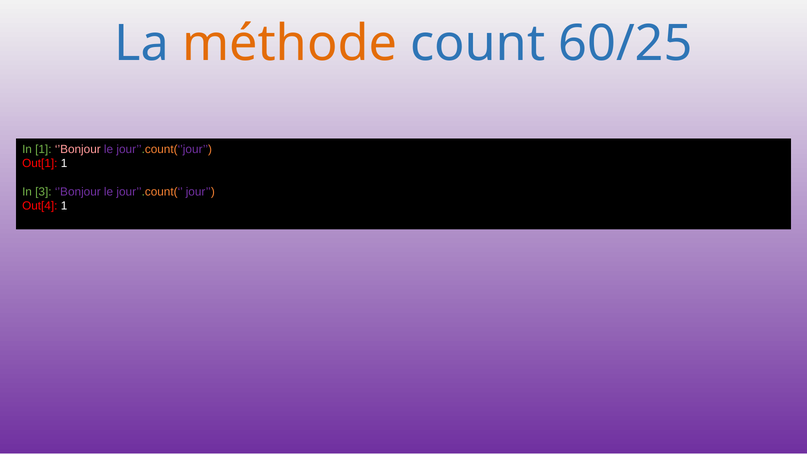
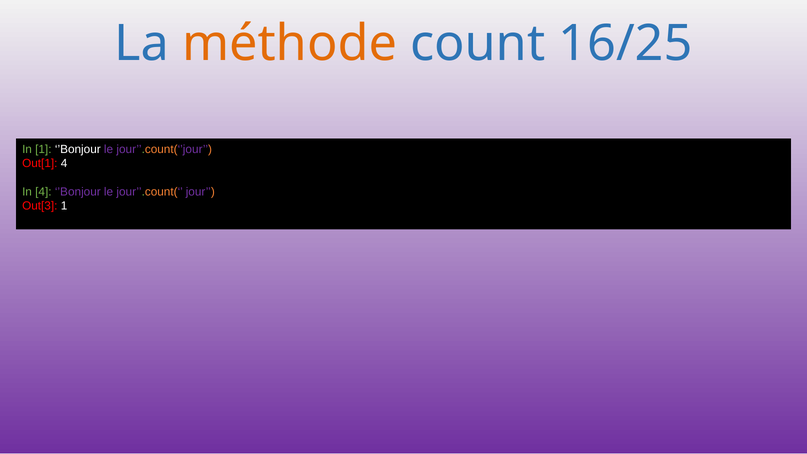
60/25: 60/25 -> 16/25 (626, 44)
’Bonjour colour: pink -> white (78, 149)
Out[1 1: 1 -> 4 (64, 164)
In 3: 3 -> 4 (43, 192)
Out[4: Out[4 -> Out[3 (40, 206)
